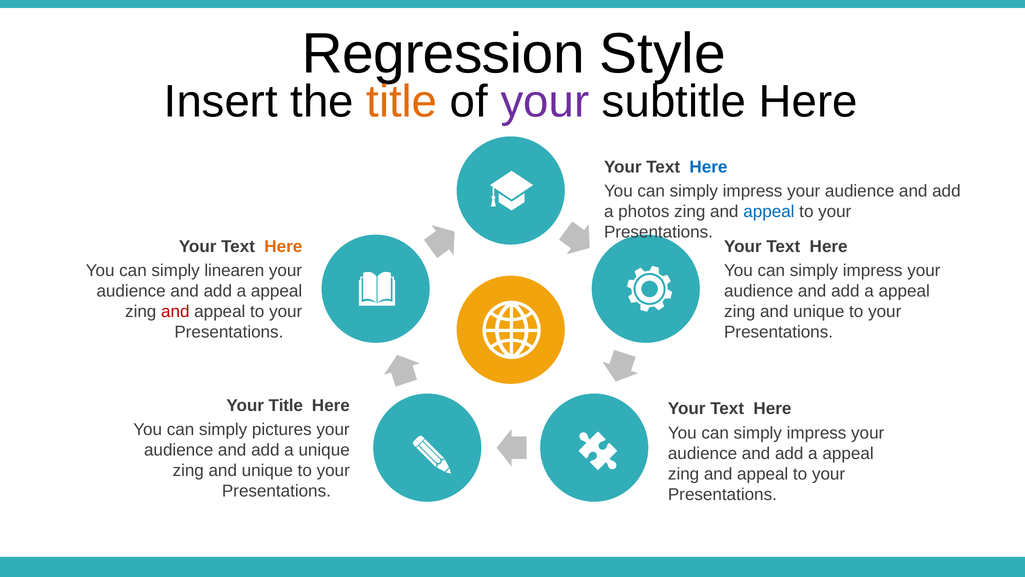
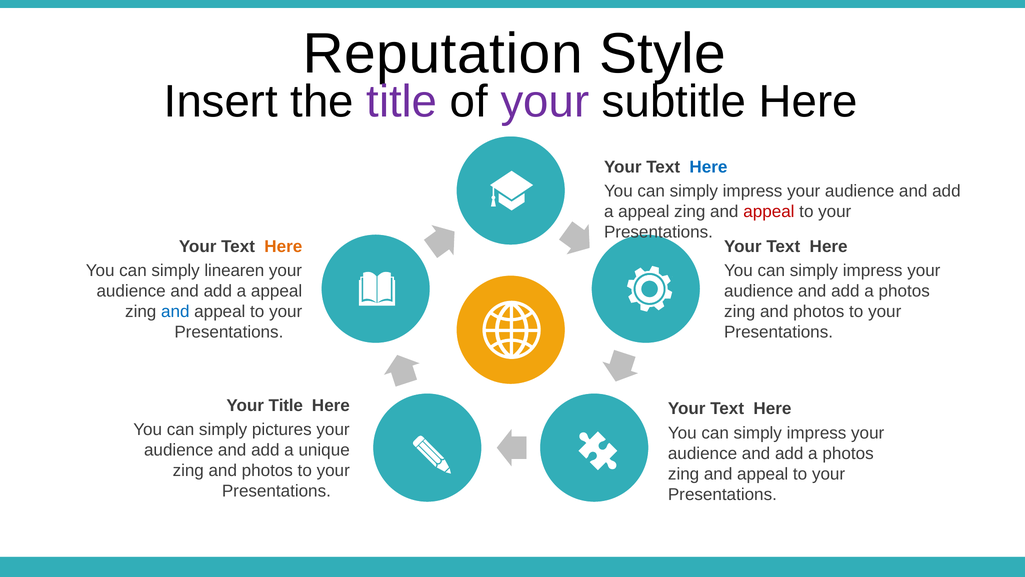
Regression: Regression -> Reputation (443, 54)
title colour: orange -> purple (402, 102)
photos: photos -> appeal (644, 212)
appeal colour: blue -> red (769, 212)
appeal: appeal -> photos (904, 291)
and colour: red -> blue (175, 312)
unique: unique -> photos (819, 312)
appeal: appeal -> photos (848, 453)
unique: unique -> photos (267, 470)
